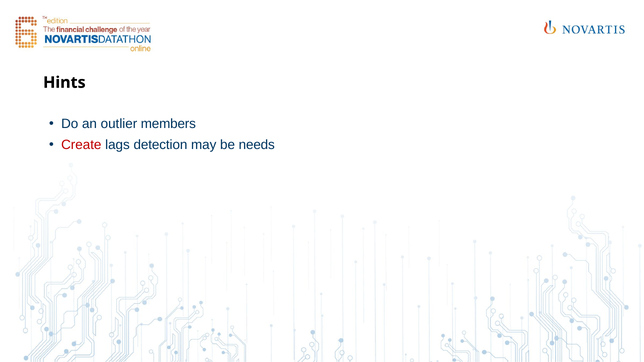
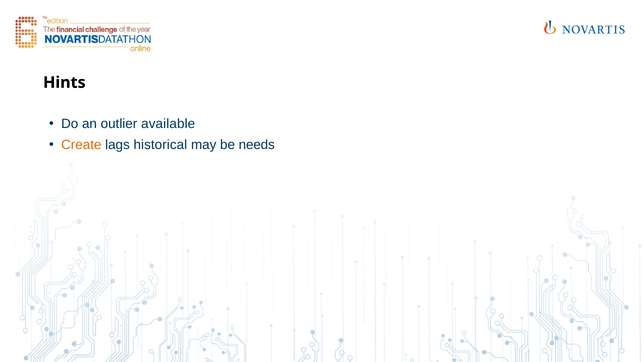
members: members -> available (168, 124)
Create colour: red -> orange (81, 145)
detection: detection -> historical (160, 145)
